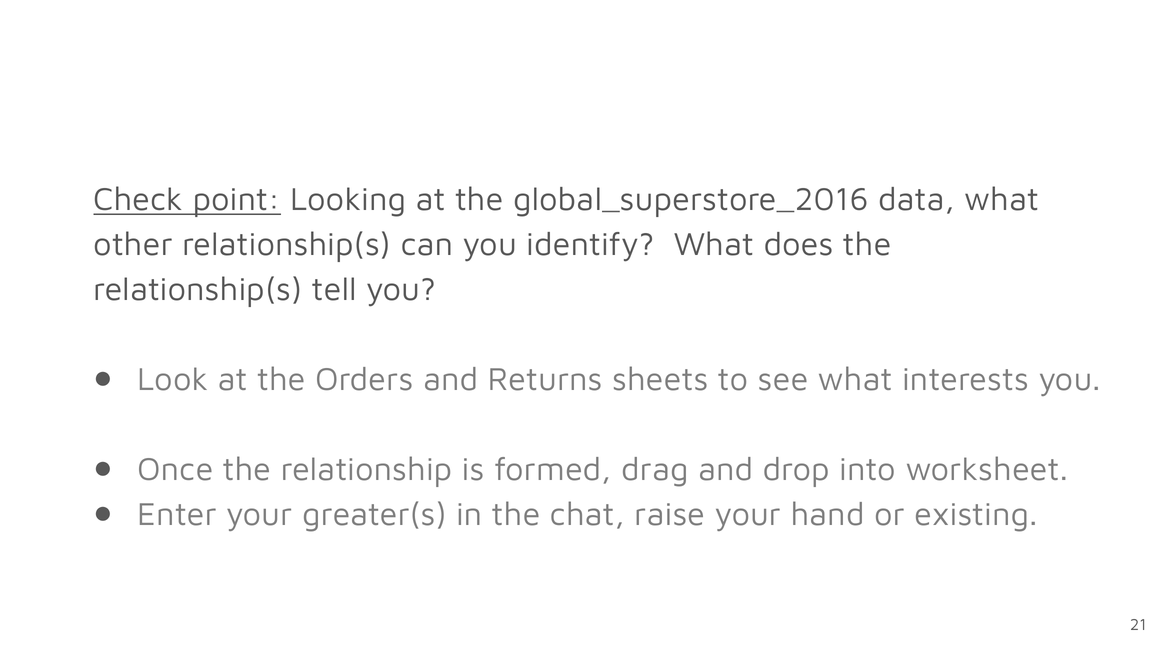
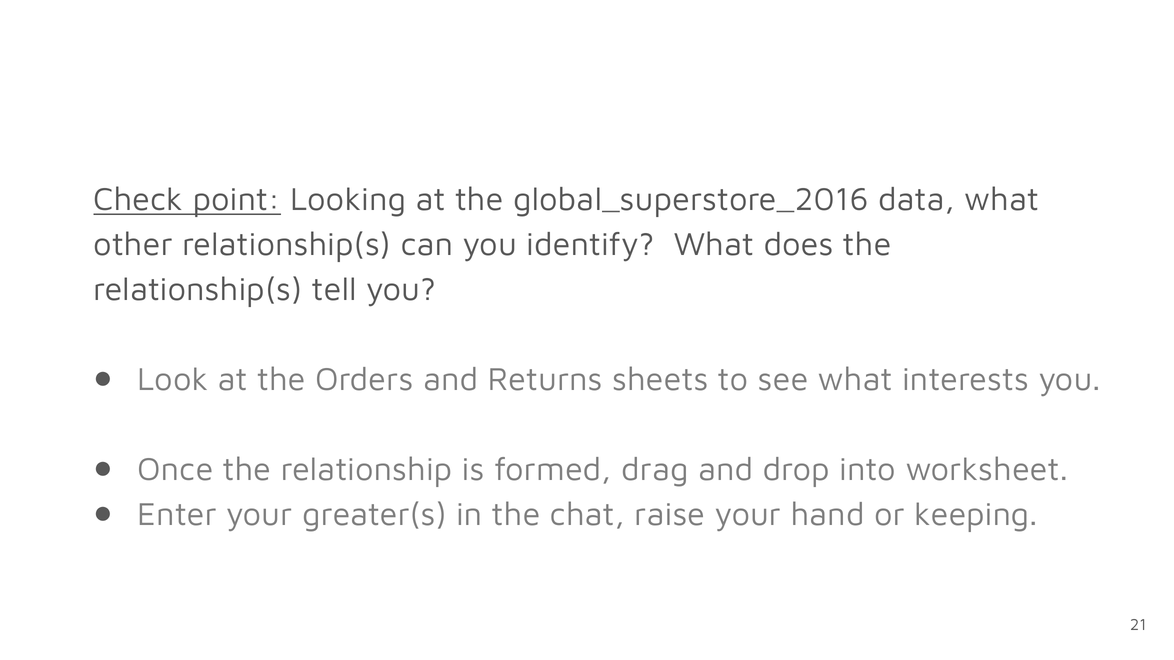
existing: existing -> keeping (976, 515)
